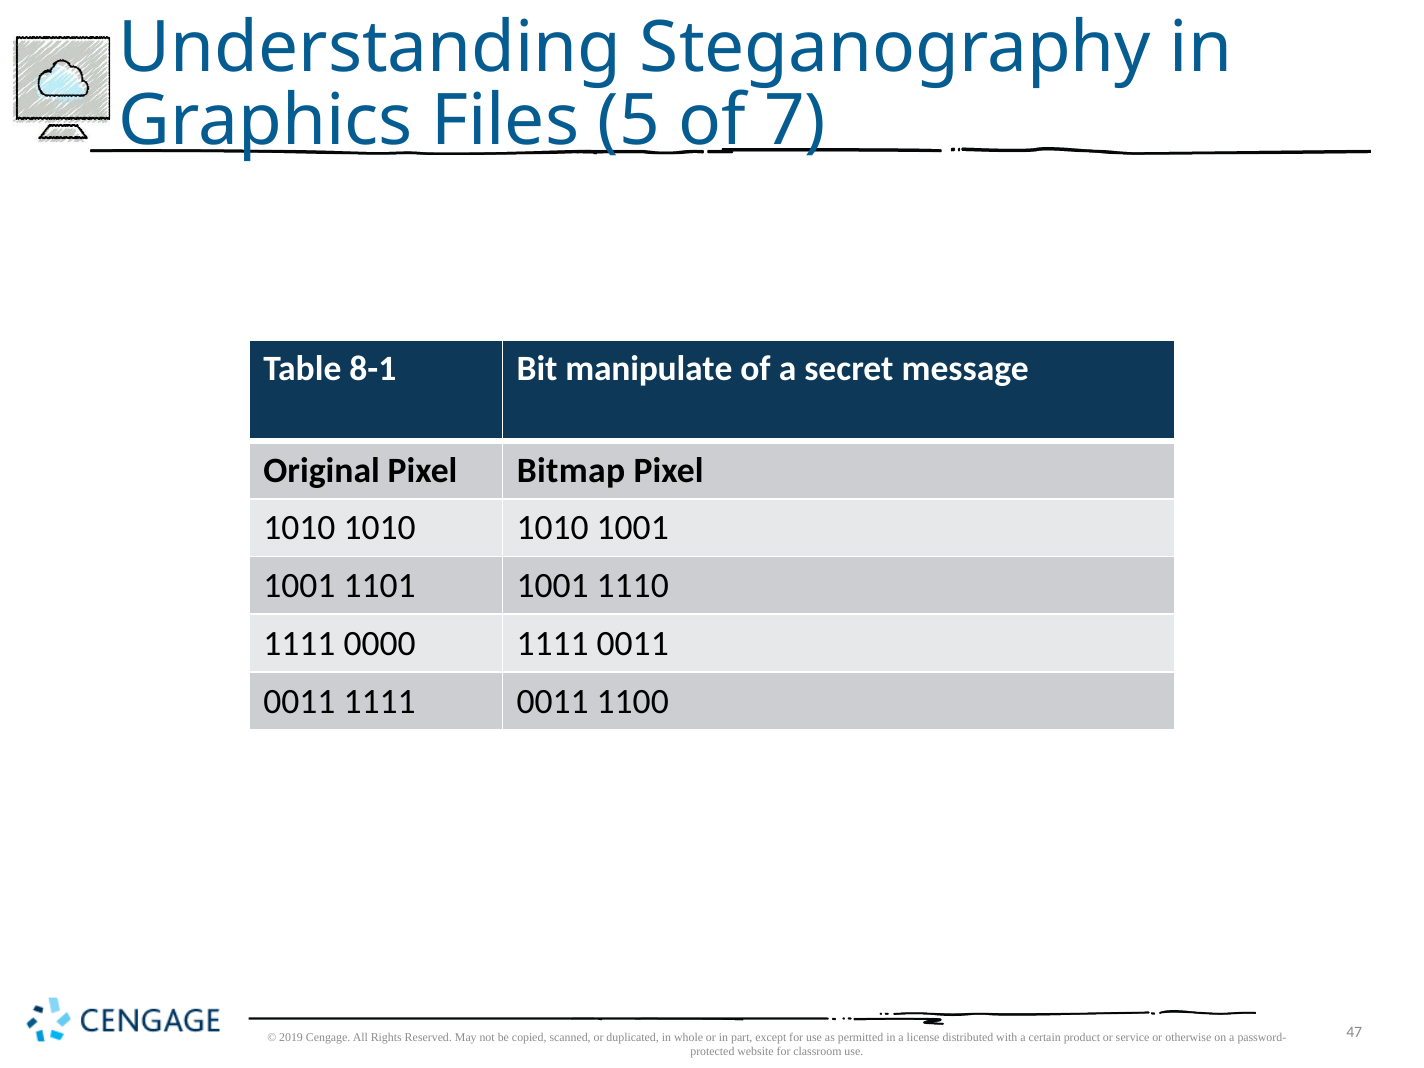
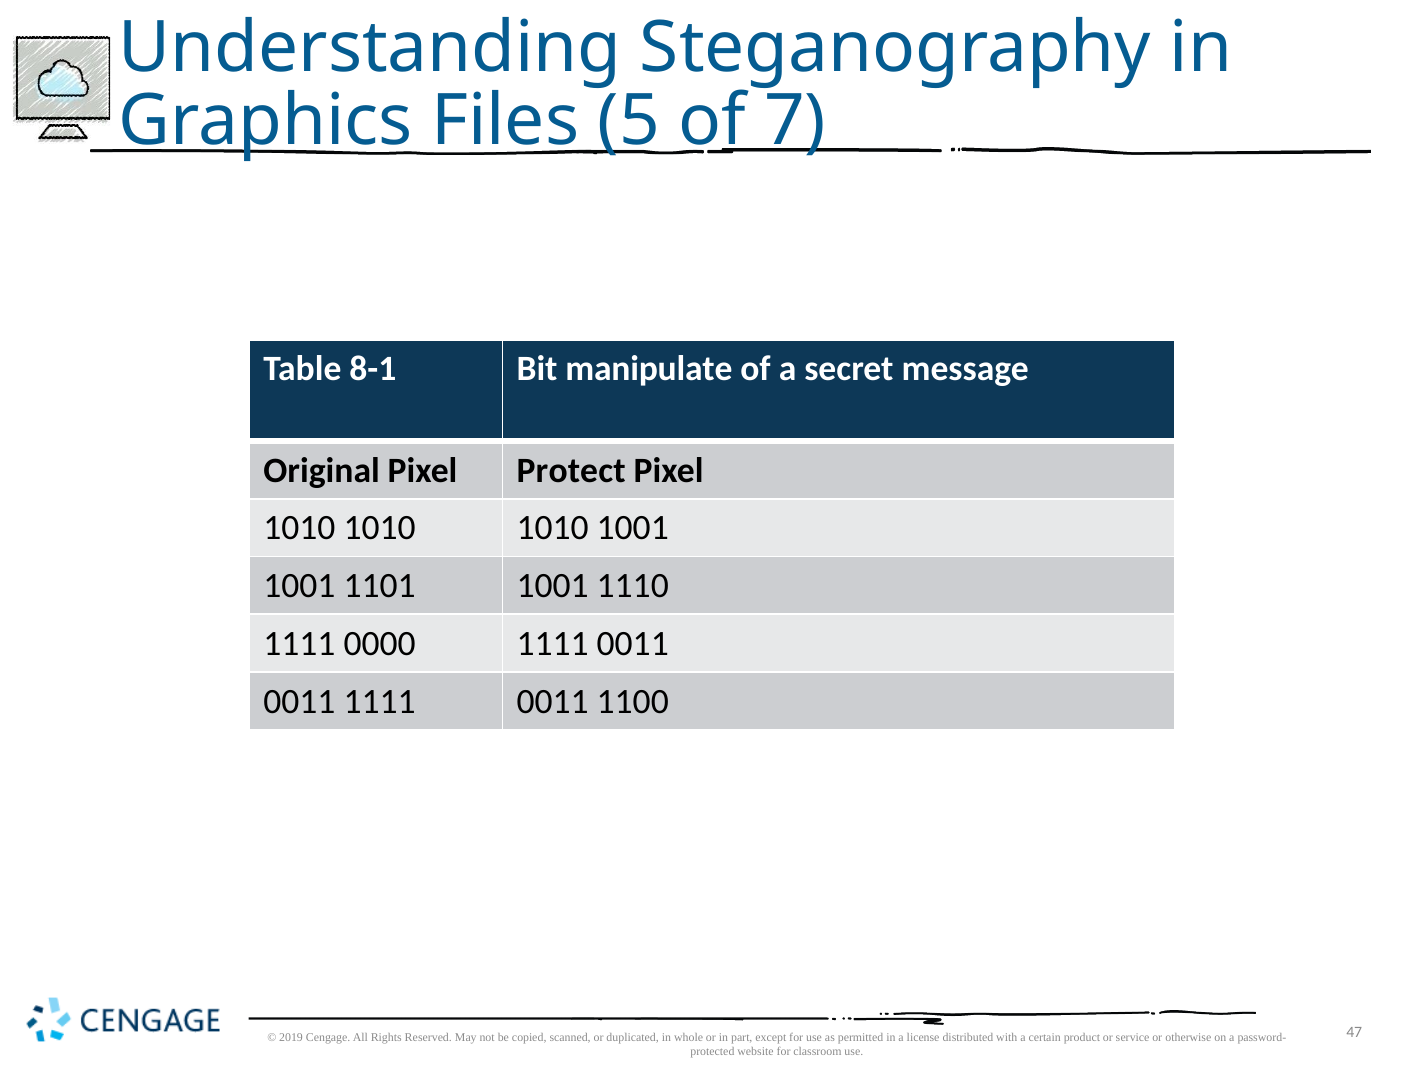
Bitmap: Bitmap -> Protect (571, 470)
